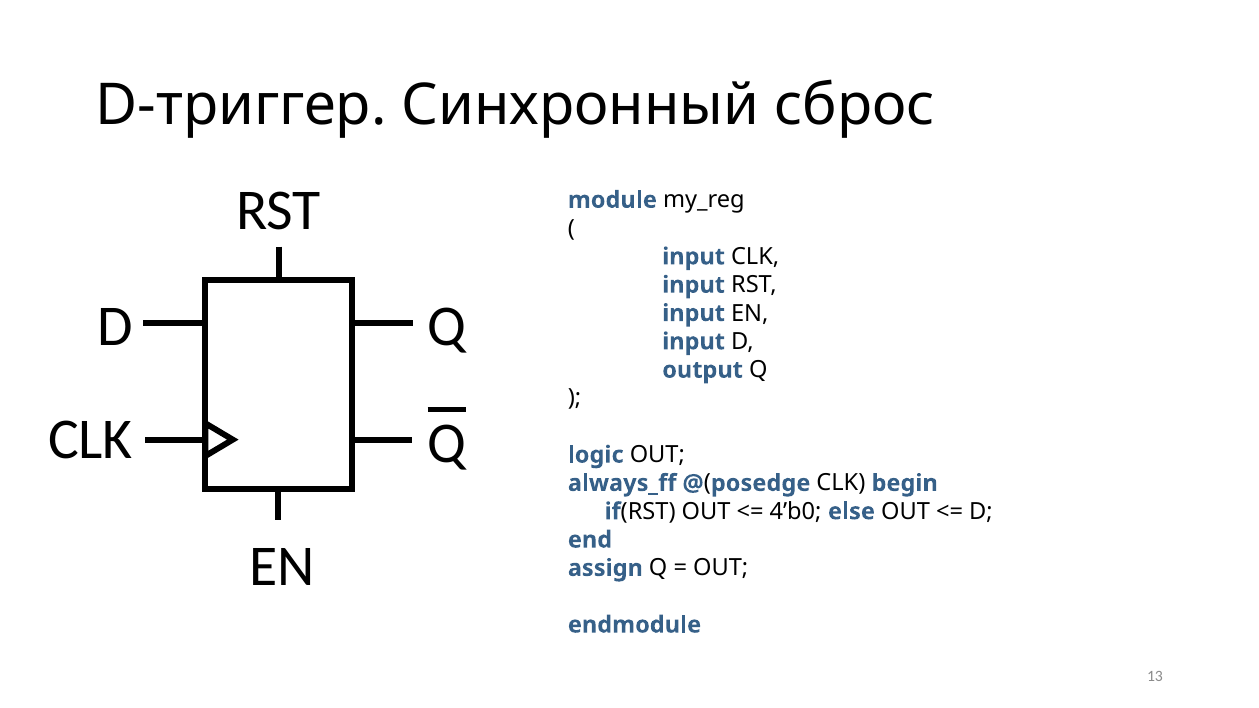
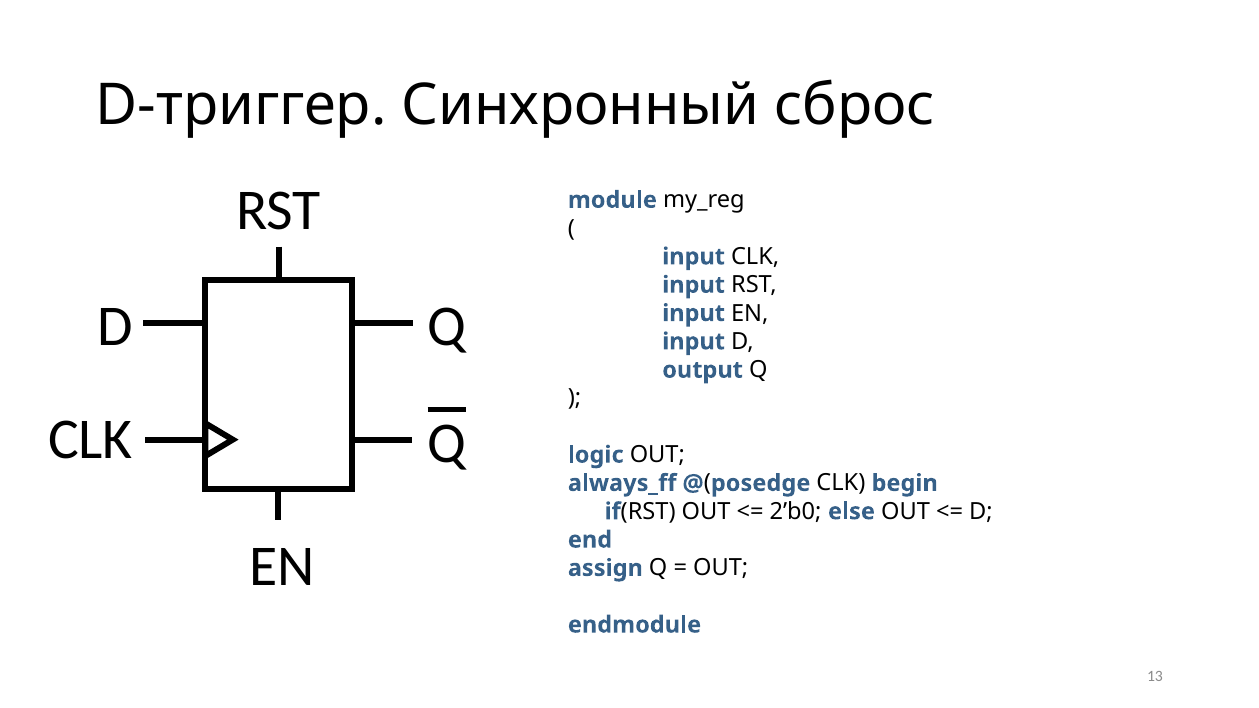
4’b0: 4’b0 -> 2’b0 (796, 512)
